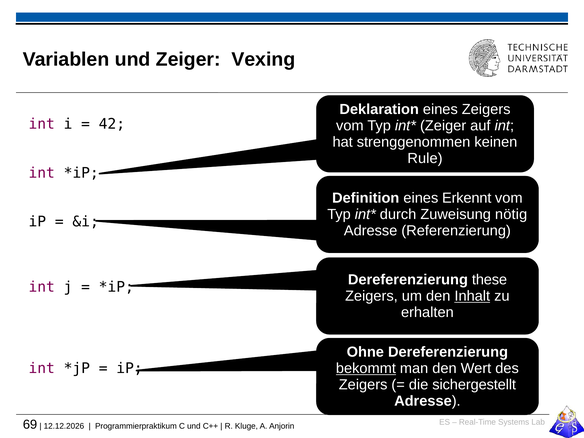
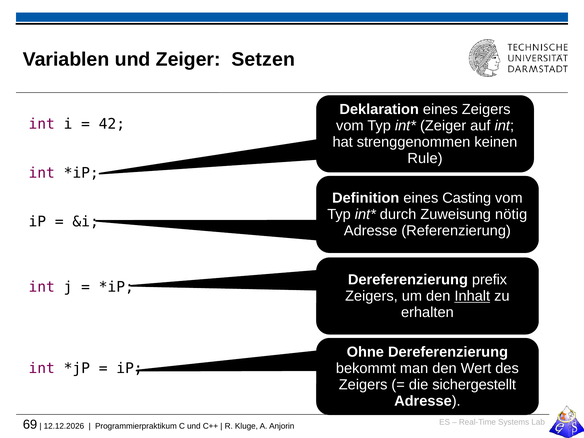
Vexing: Vexing -> Setzen (263, 59)
Erkennt: Erkennt -> Casting (467, 198)
these: these -> prefix (490, 280)
bekommt underline: present -> none (366, 368)
